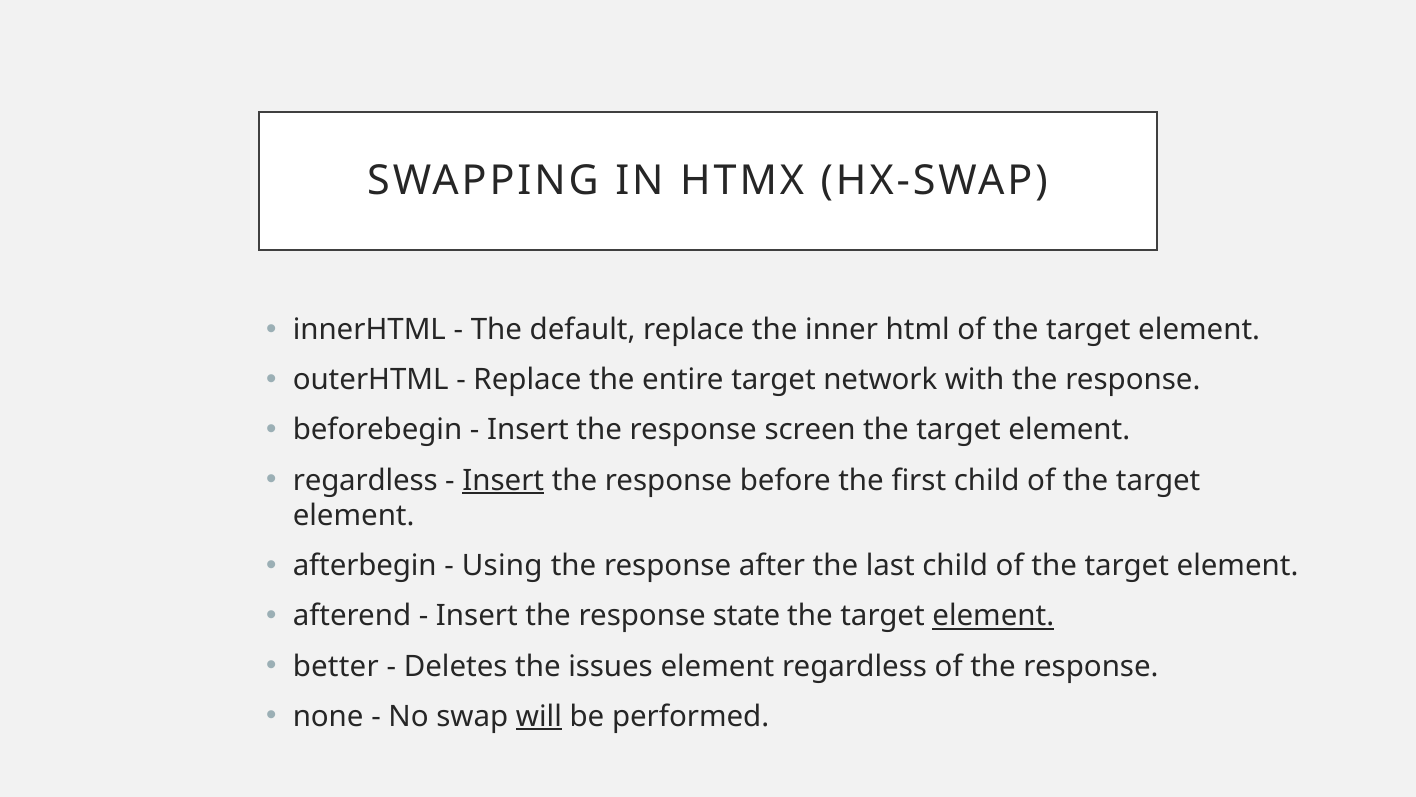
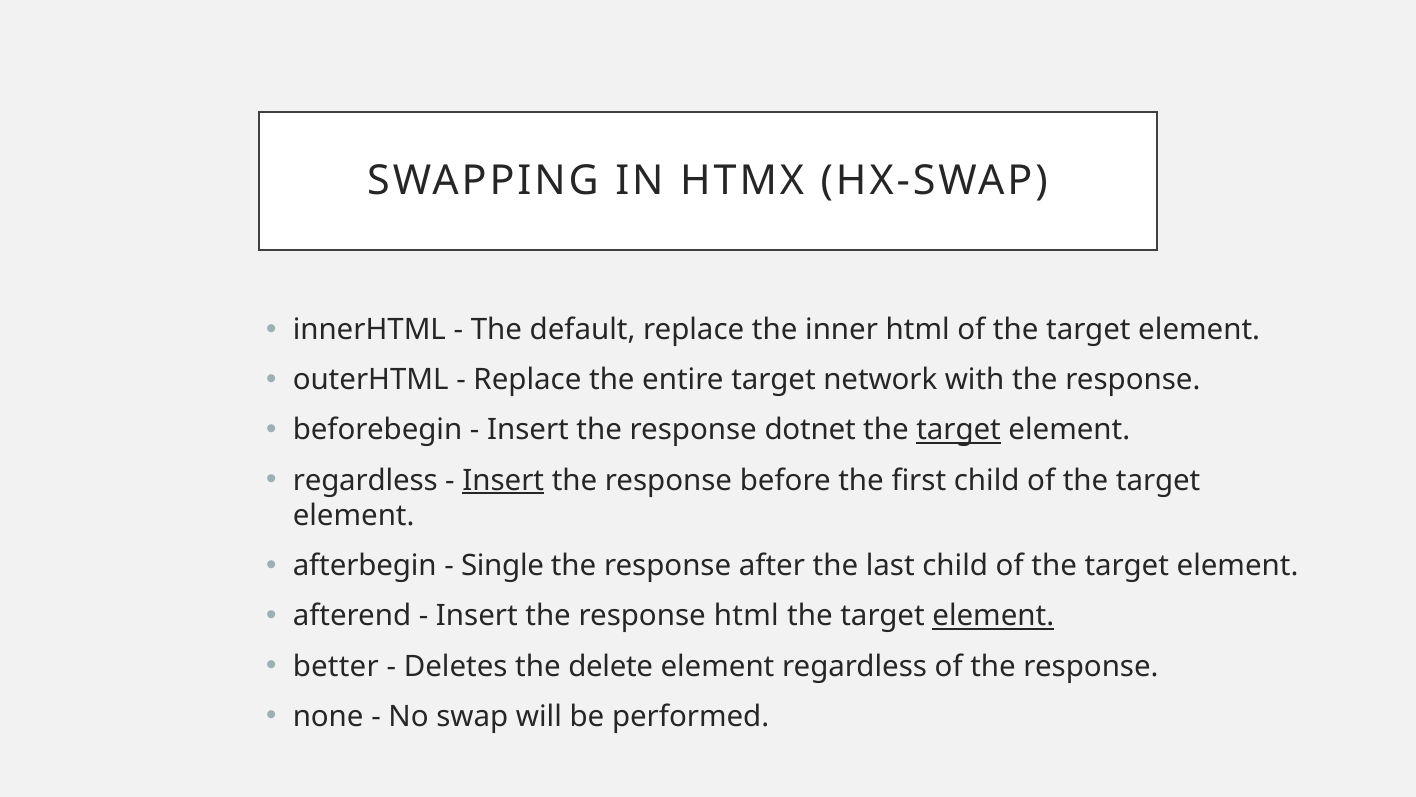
screen: screen -> dotnet (810, 430)
target underline: none -> present (959, 430)
Using: Using -> Single (502, 566)
response state: state -> html (746, 616)
issues: issues -> delete (611, 666)
will underline: present -> none (539, 716)
